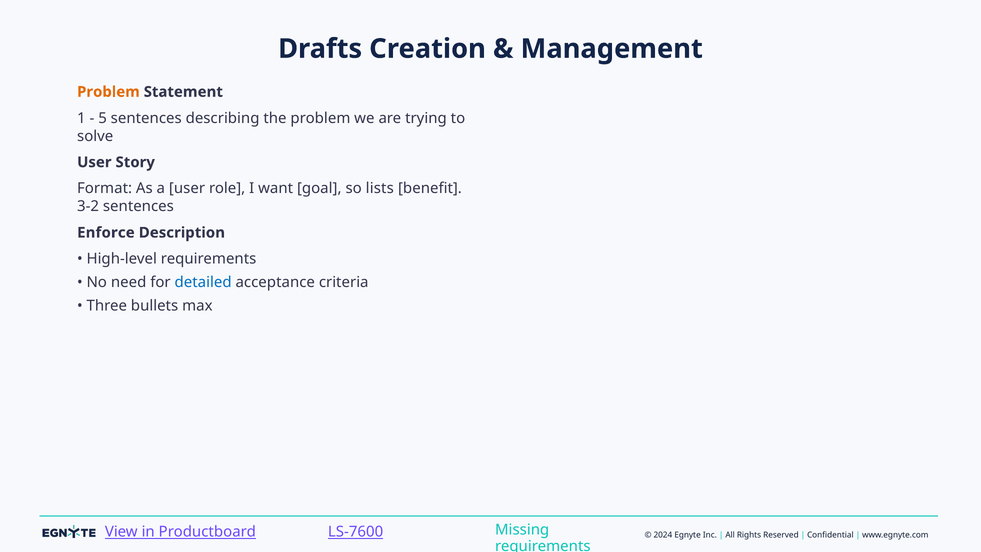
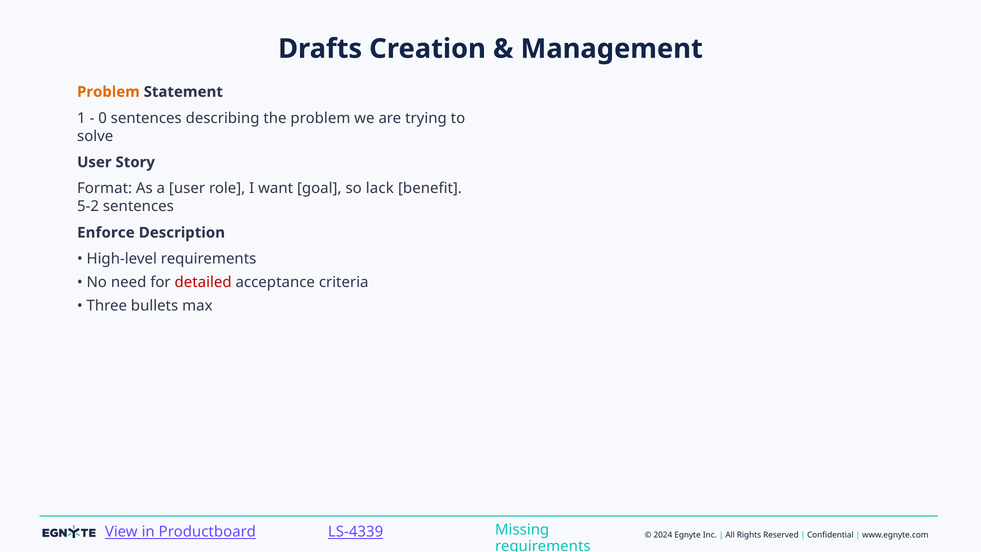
5: 5 -> 0 (103, 118)
lists: lists -> lack (380, 188)
3-2: 3-2 -> 5-2 (88, 206)
detailed colour: blue -> red (203, 282)
LS-7600: LS-7600 -> LS-4339 (356, 532)
